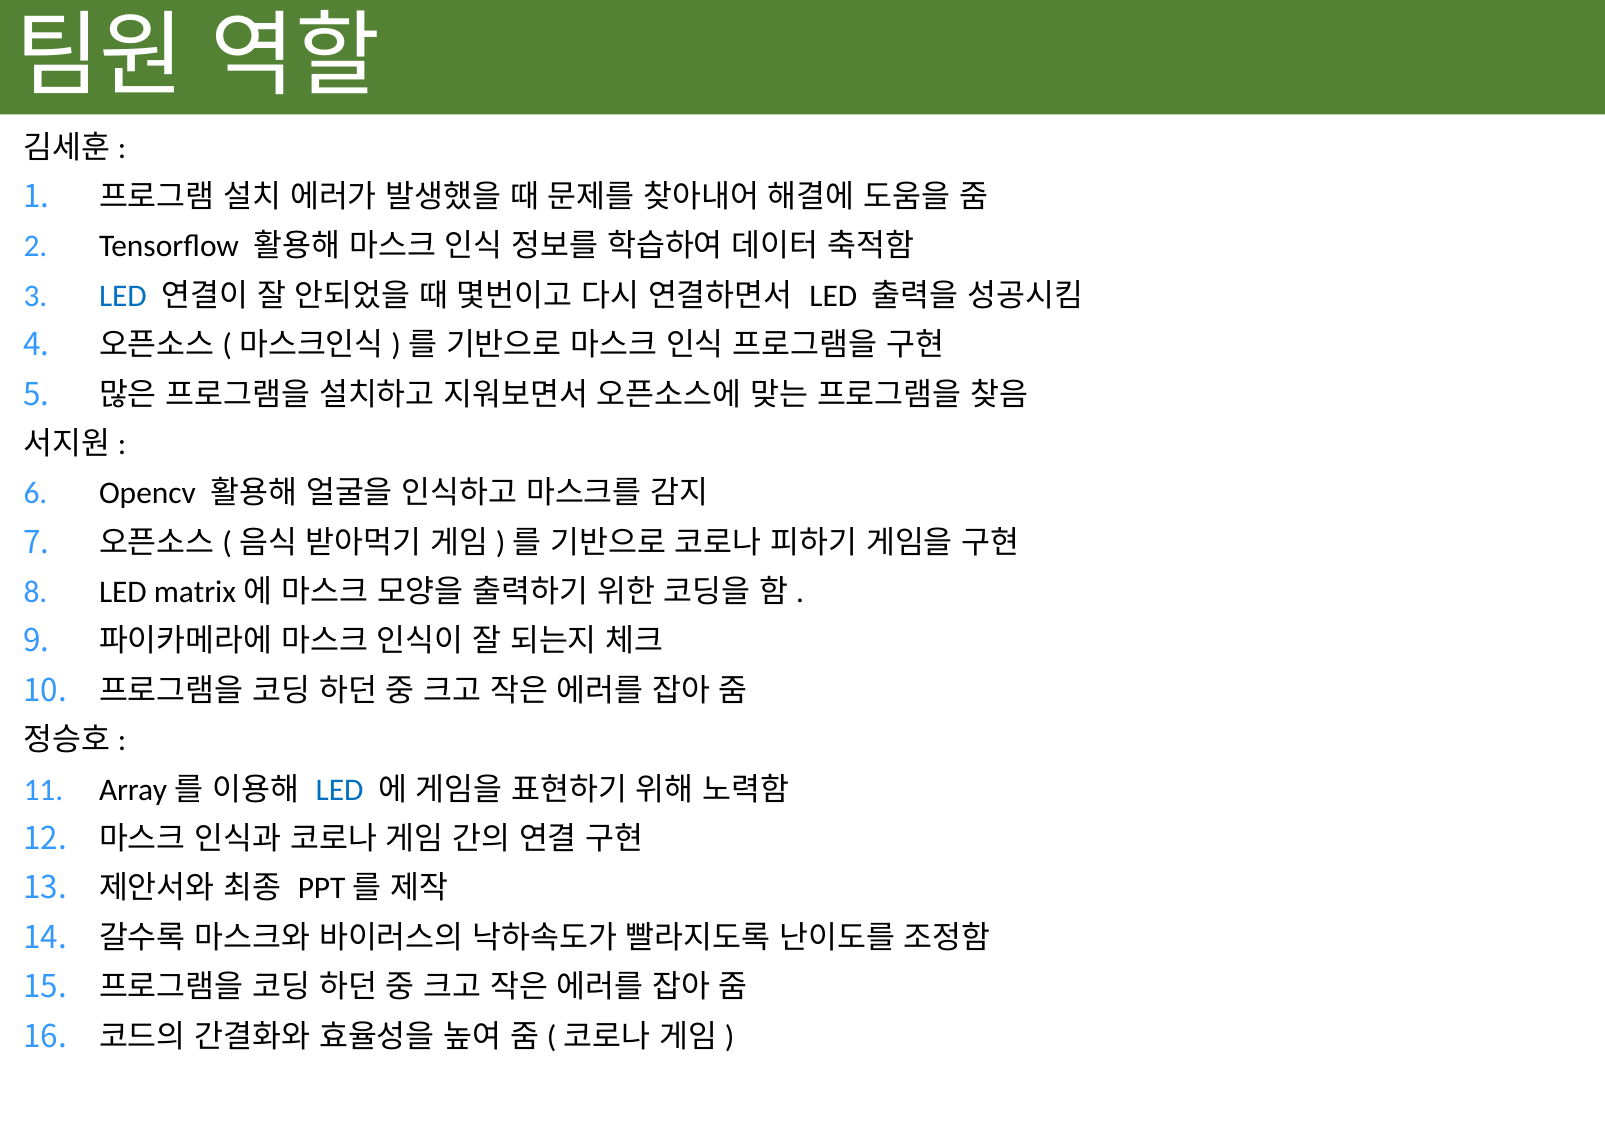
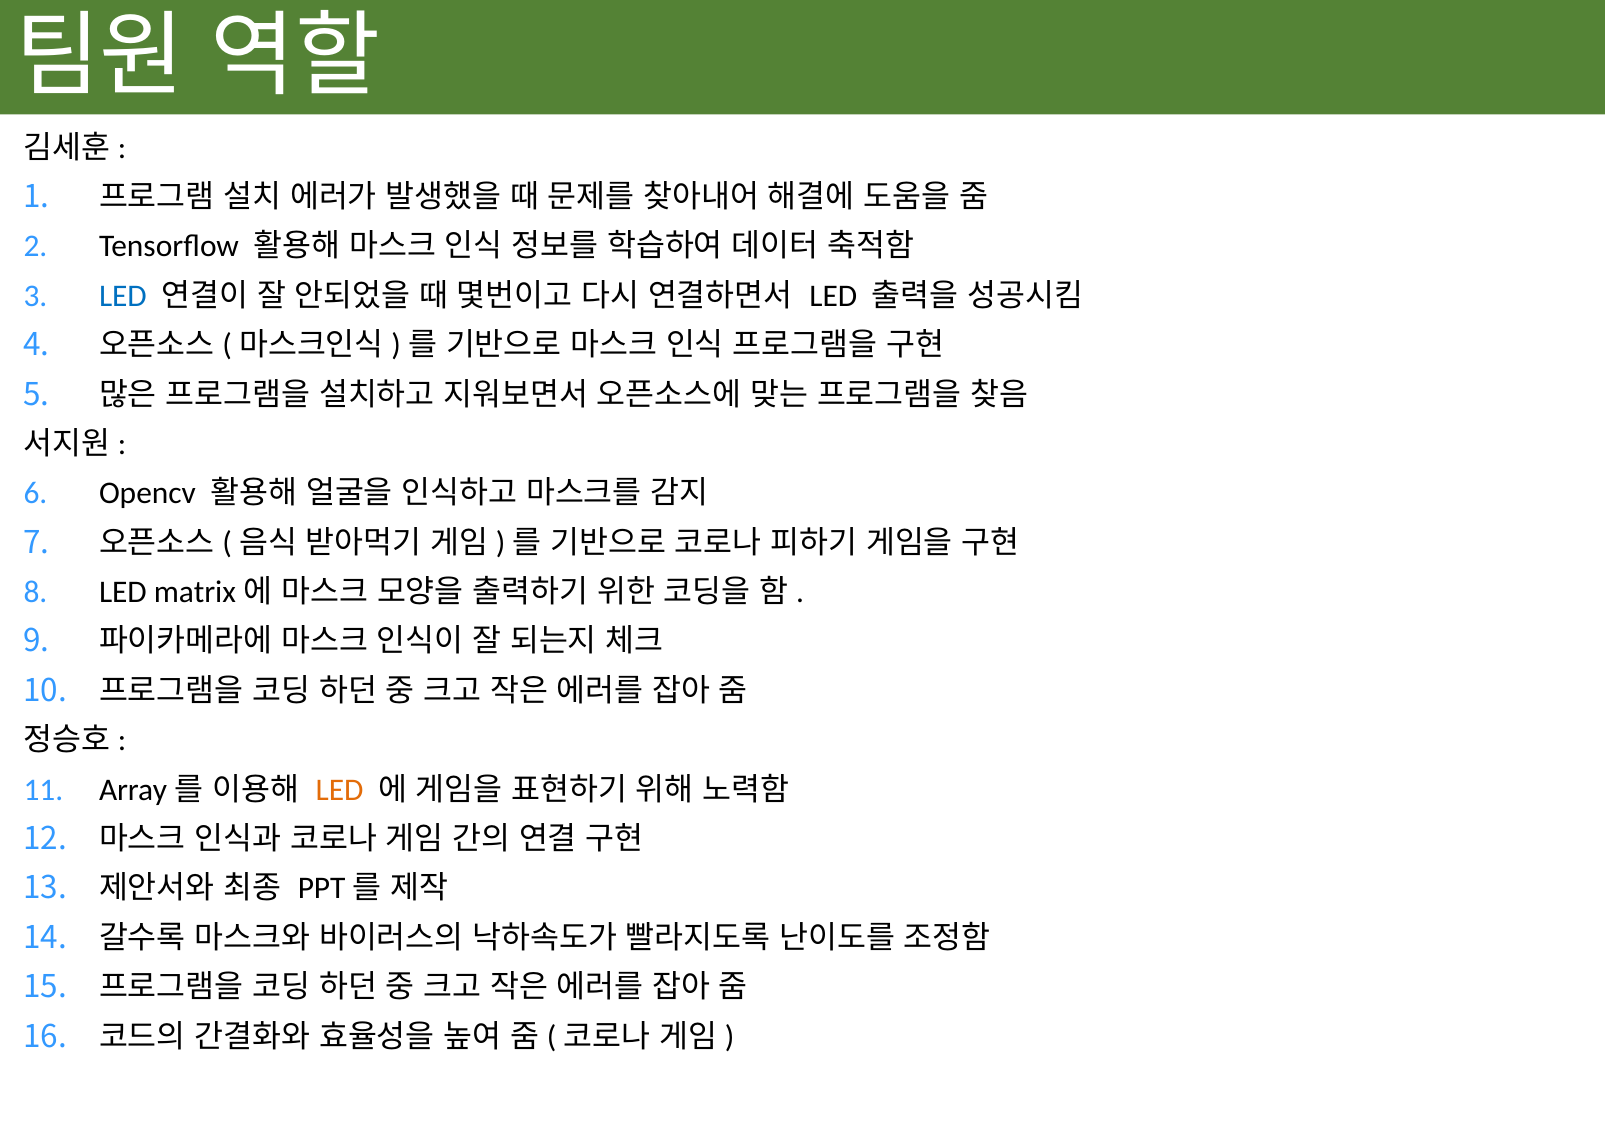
LED colour: blue -> orange (340, 790)
